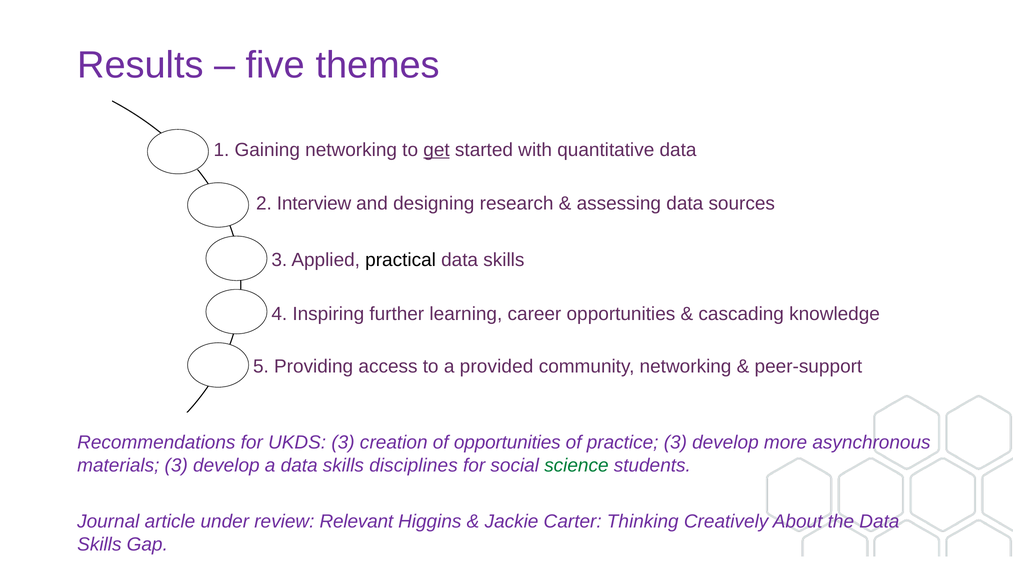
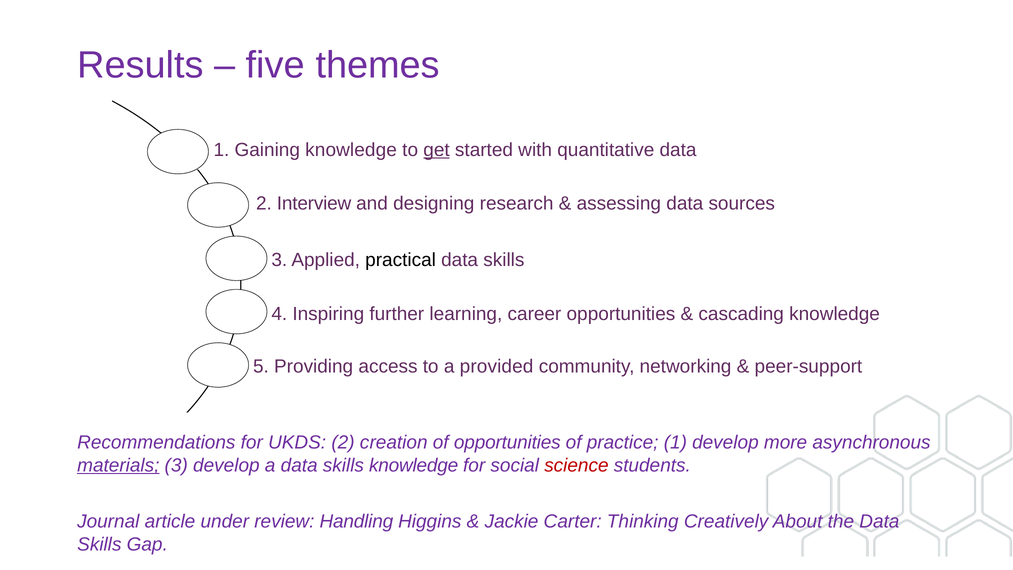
Gaining networking: networking -> knowledge (351, 150)
UKDS 3: 3 -> 2 (343, 442)
practice 3: 3 -> 1 (675, 442)
materials underline: none -> present (118, 465)
skills disciplines: disciplines -> knowledge (414, 465)
science colour: green -> red (576, 465)
Relevant: Relevant -> Handling (356, 521)
